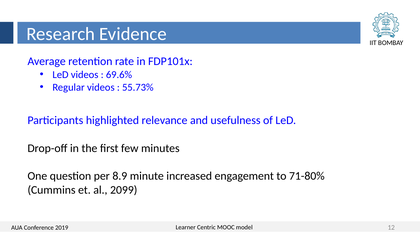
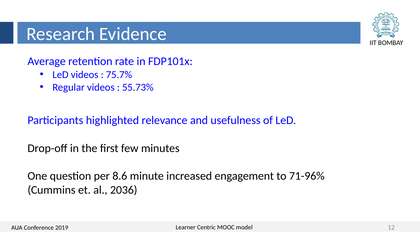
69.6%: 69.6% -> 75.7% (119, 75)
8.9: 8.9 -> 8.6 (120, 176)
71-80%: 71-80% -> 71-96% (307, 176)
2099: 2099 -> 2036 (124, 190)
